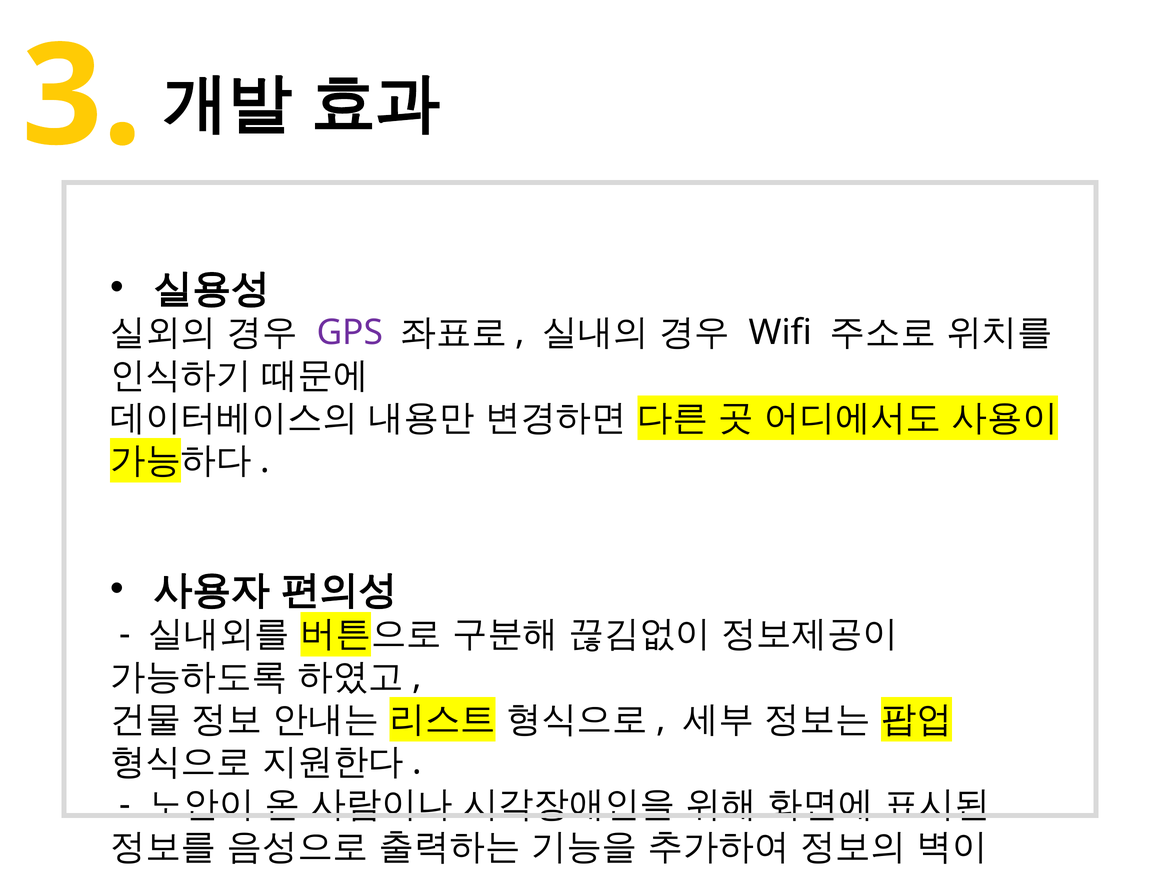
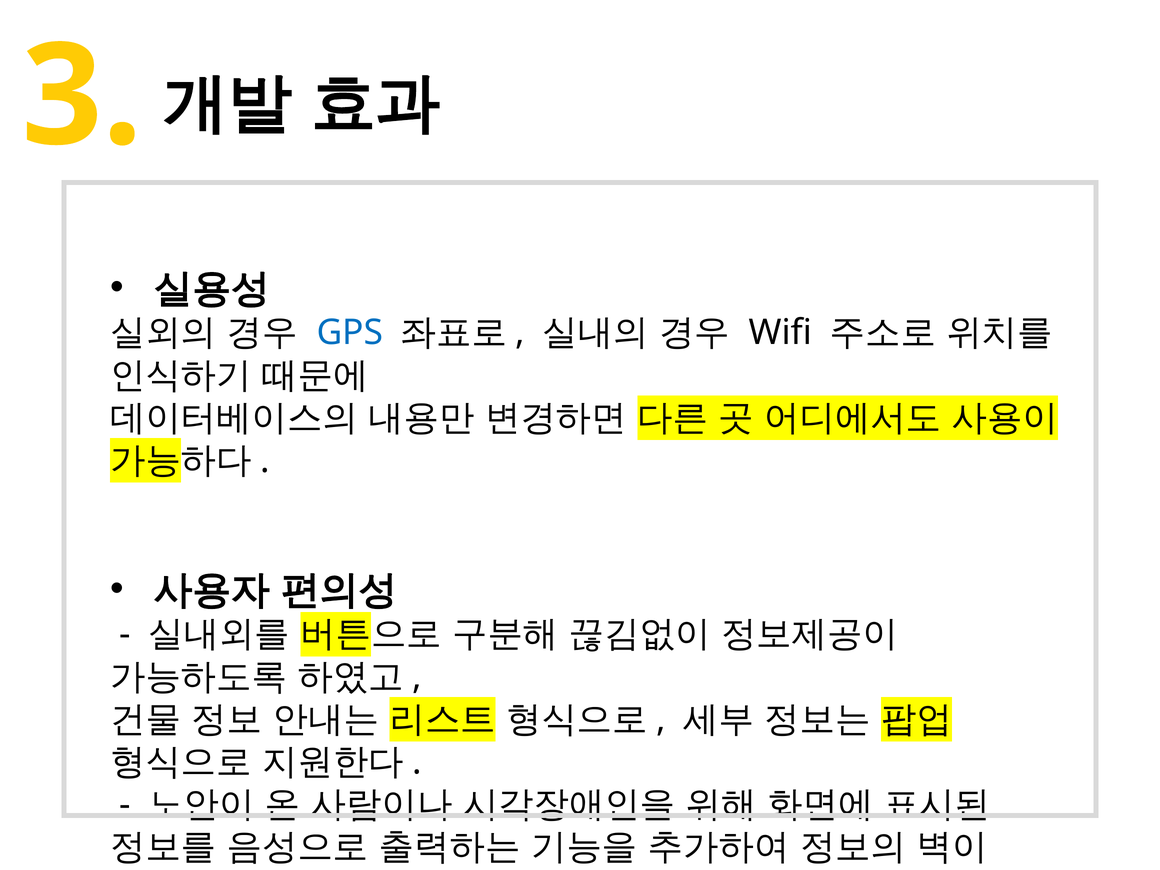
GPS colour: purple -> blue (350, 333)
